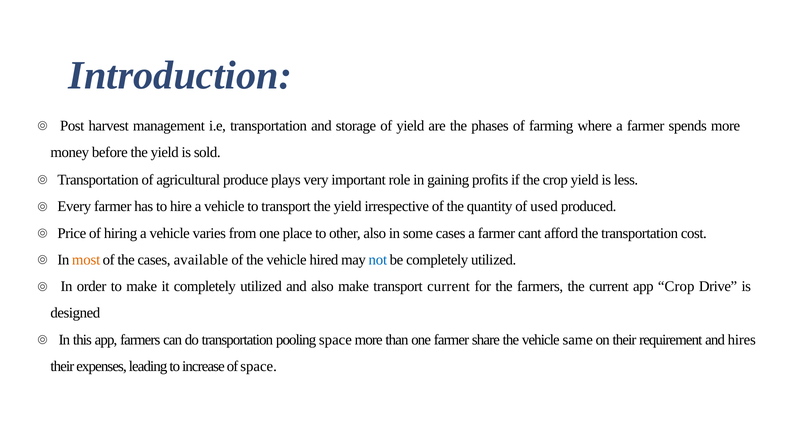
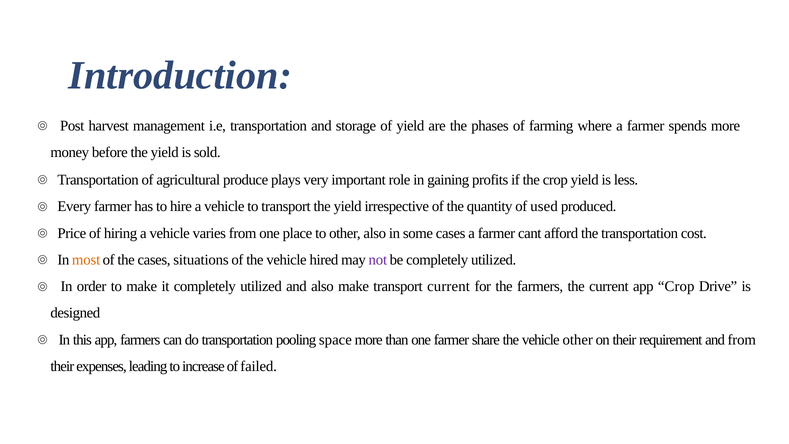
available: available -> situations (201, 260)
not colour: blue -> purple (378, 260)
vehicle same: same -> other (578, 340)
and hires: hires -> from (742, 340)
of space: space -> failed (259, 366)
